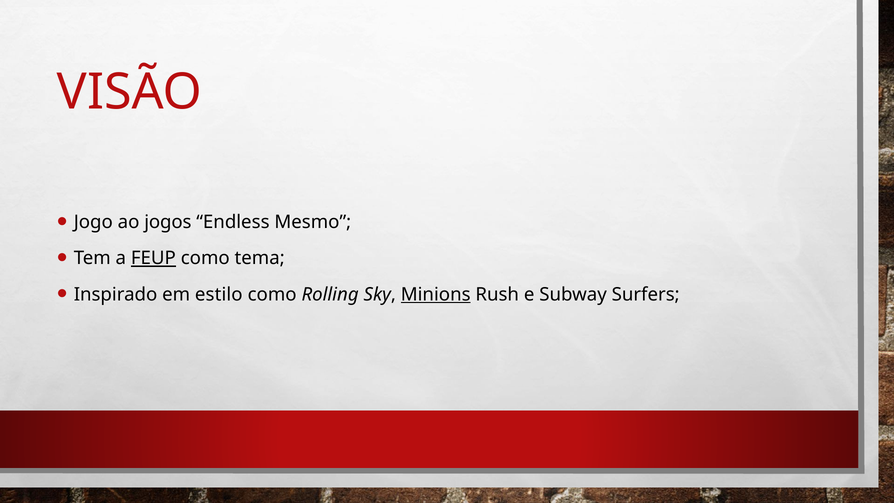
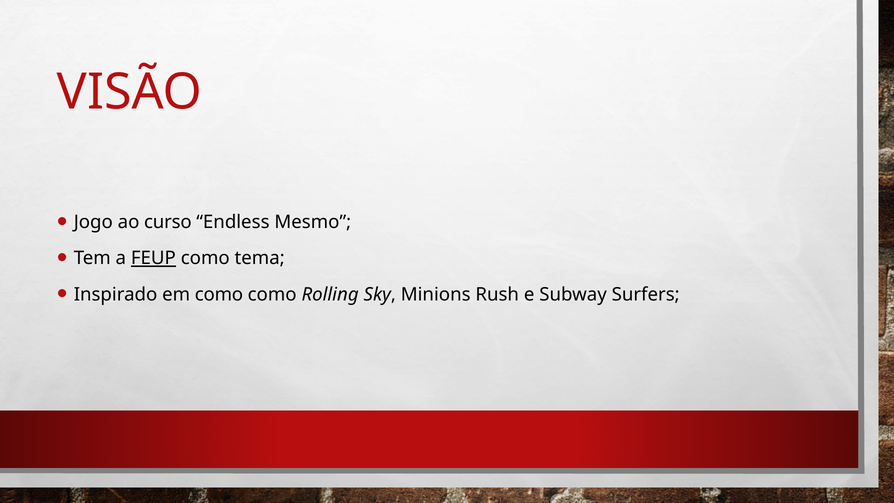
jogos: jogos -> curso (168, 222)
em estilo: estilo -> como (219, 294)
Minions underline: present -> none (436, 294)
